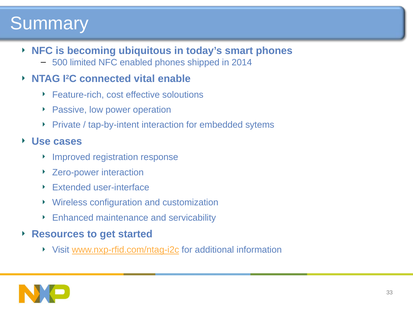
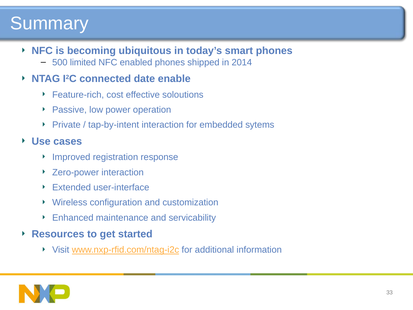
vital: vital -> date (144, 79)
